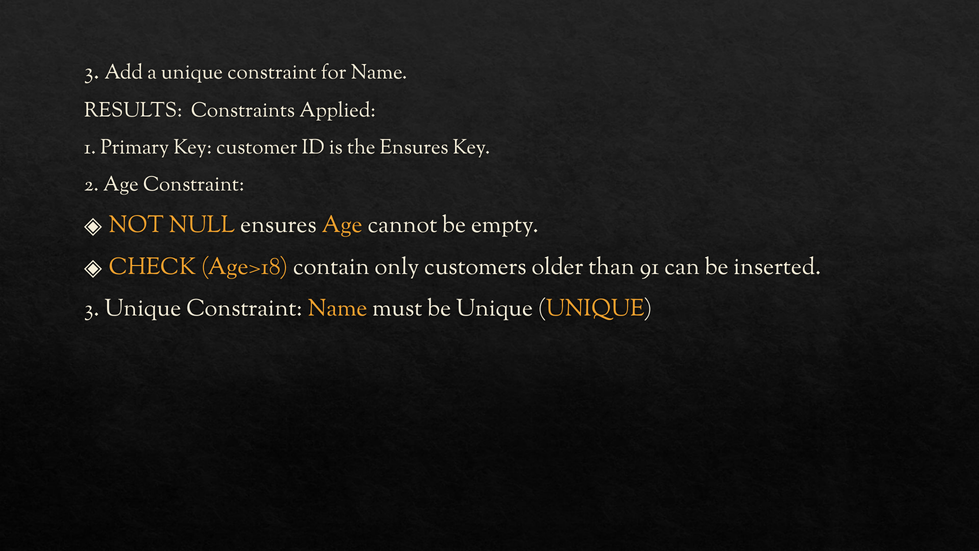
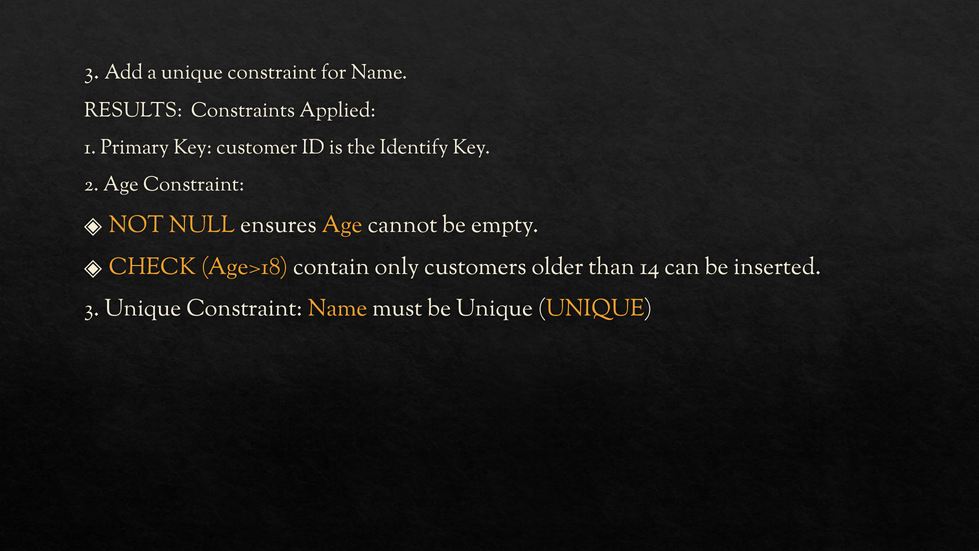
the Ensures: Ensures -> Identify (414, 147)
91: 91 -> 14 (650, 266)
